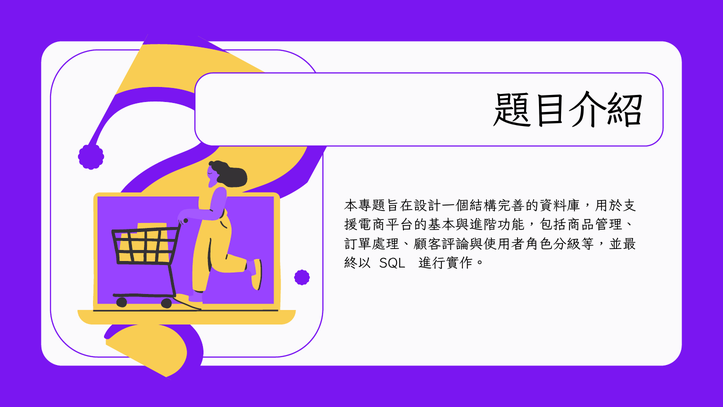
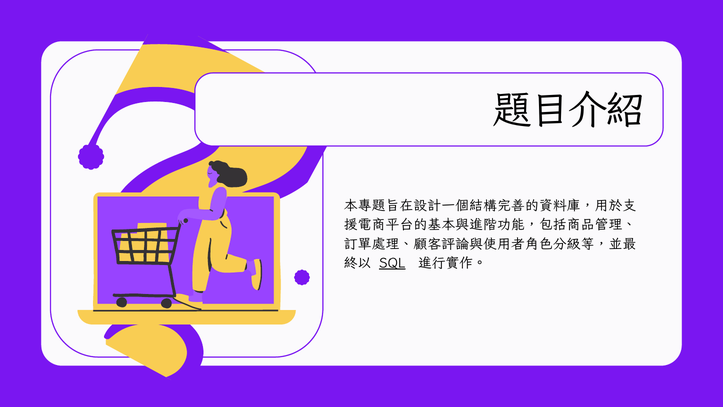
SQL underline: none -> present (392, 263)
